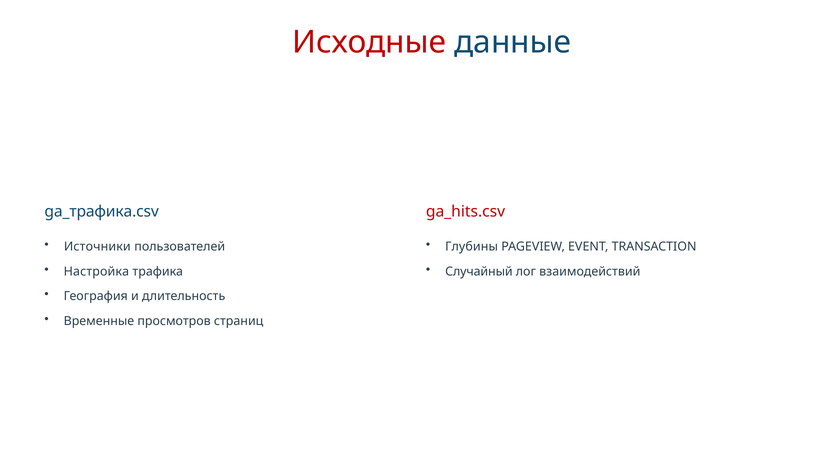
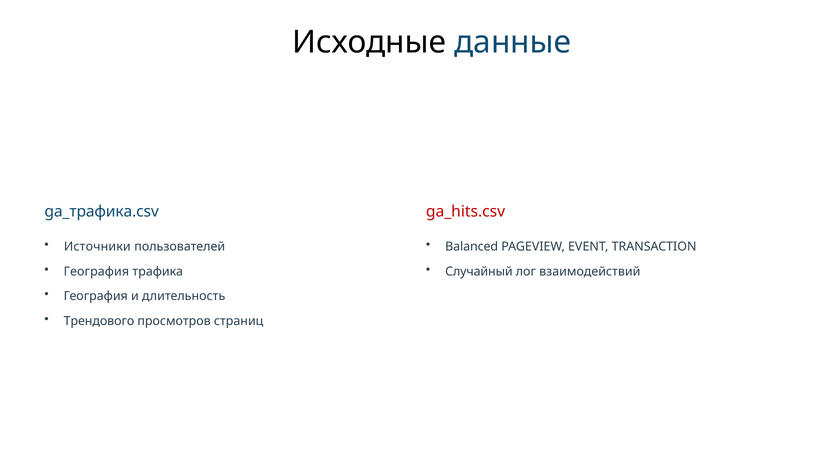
Исходные colour: red -> black (369, 42)
Глубины: Глубины -> Balanced (472, 247)
Настройка: Настройка -> География (96, 272)
Временные: Временные -> Трендового (99, 321)
